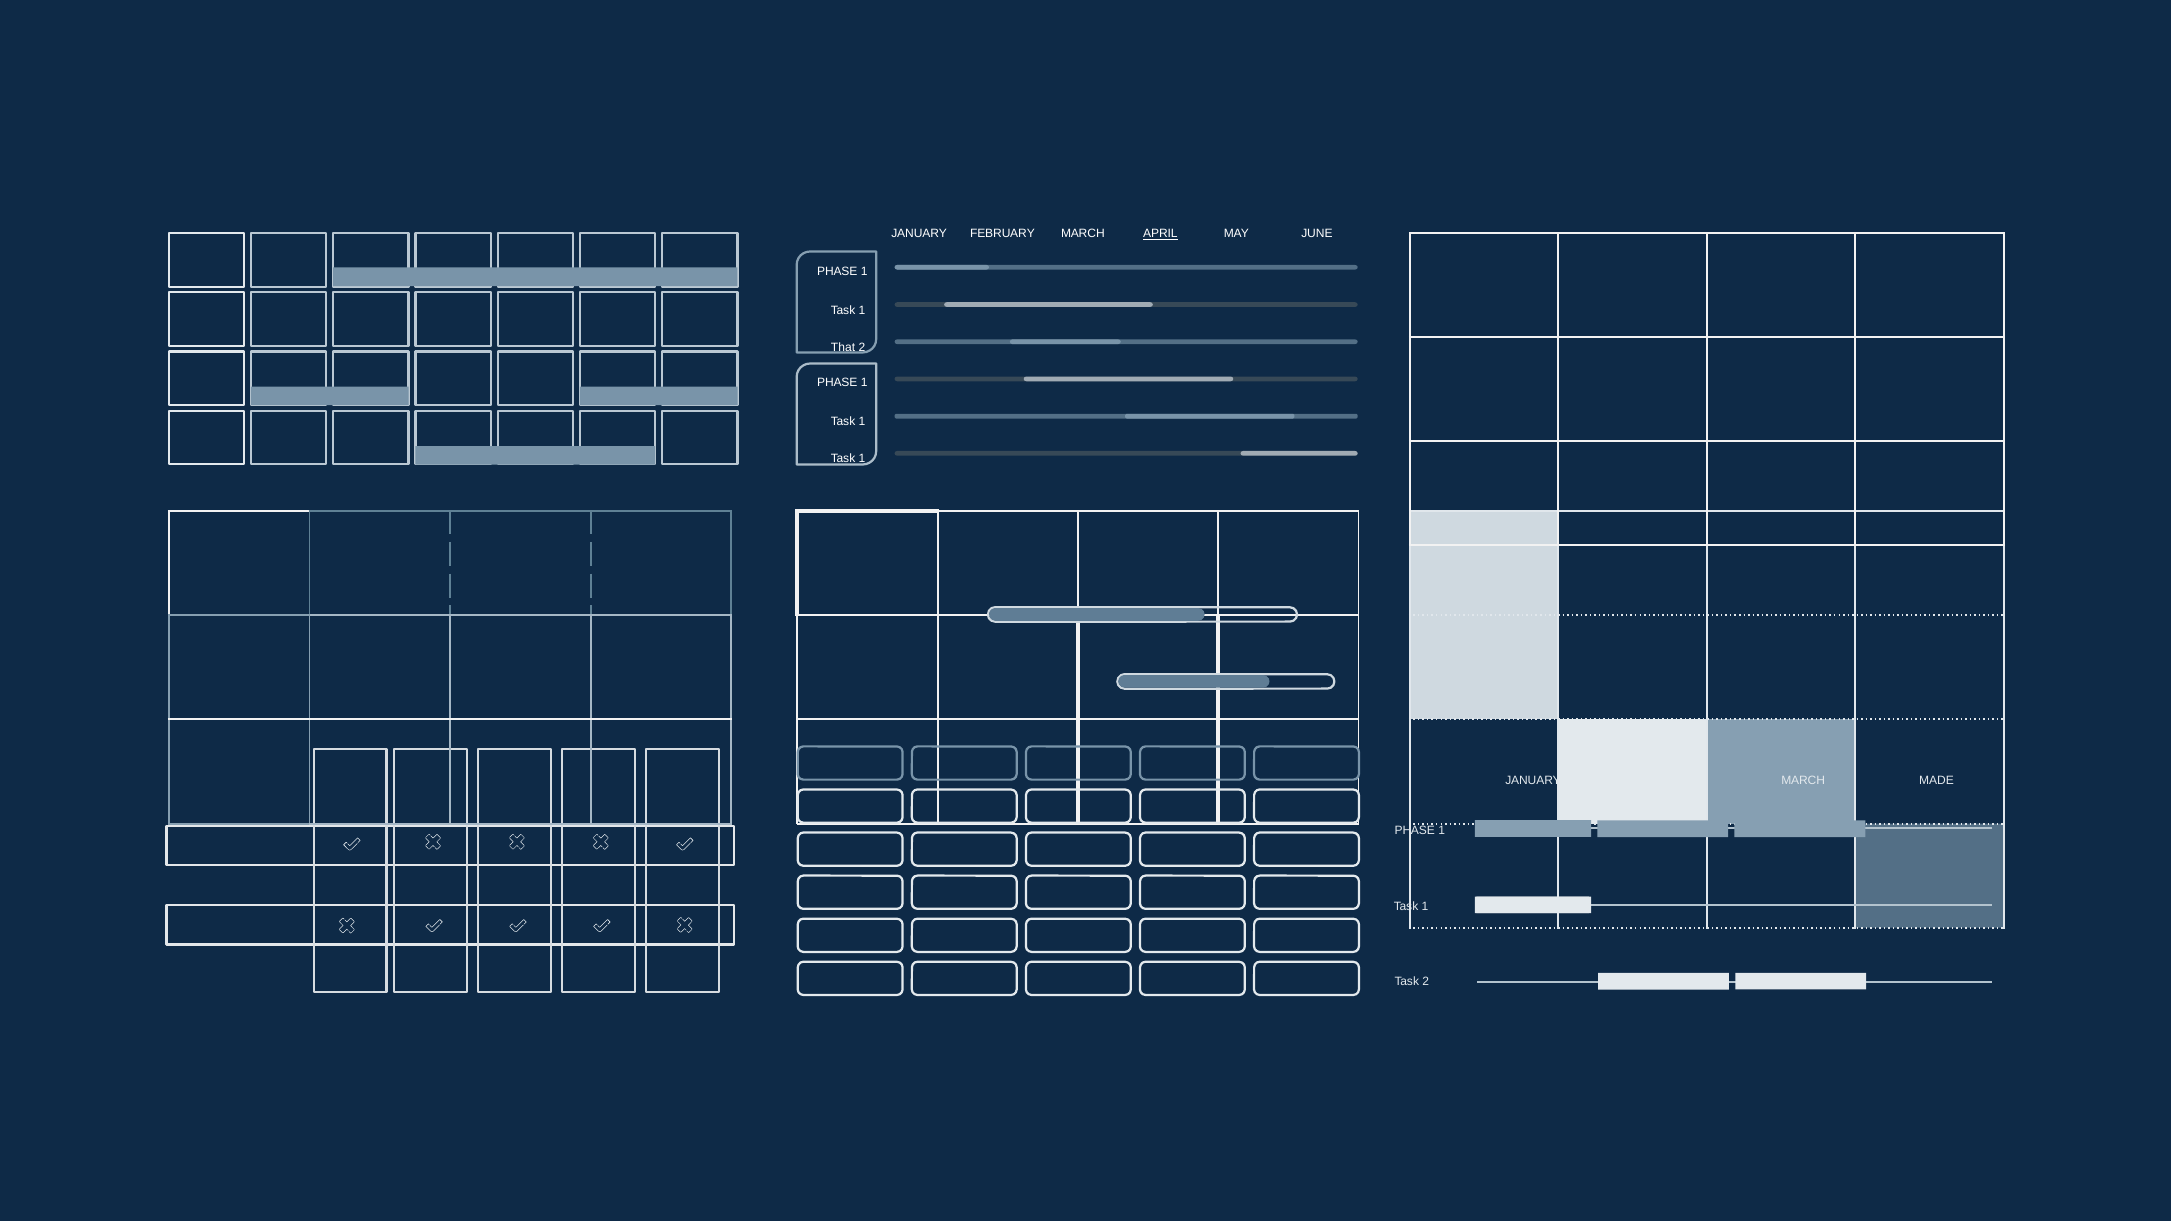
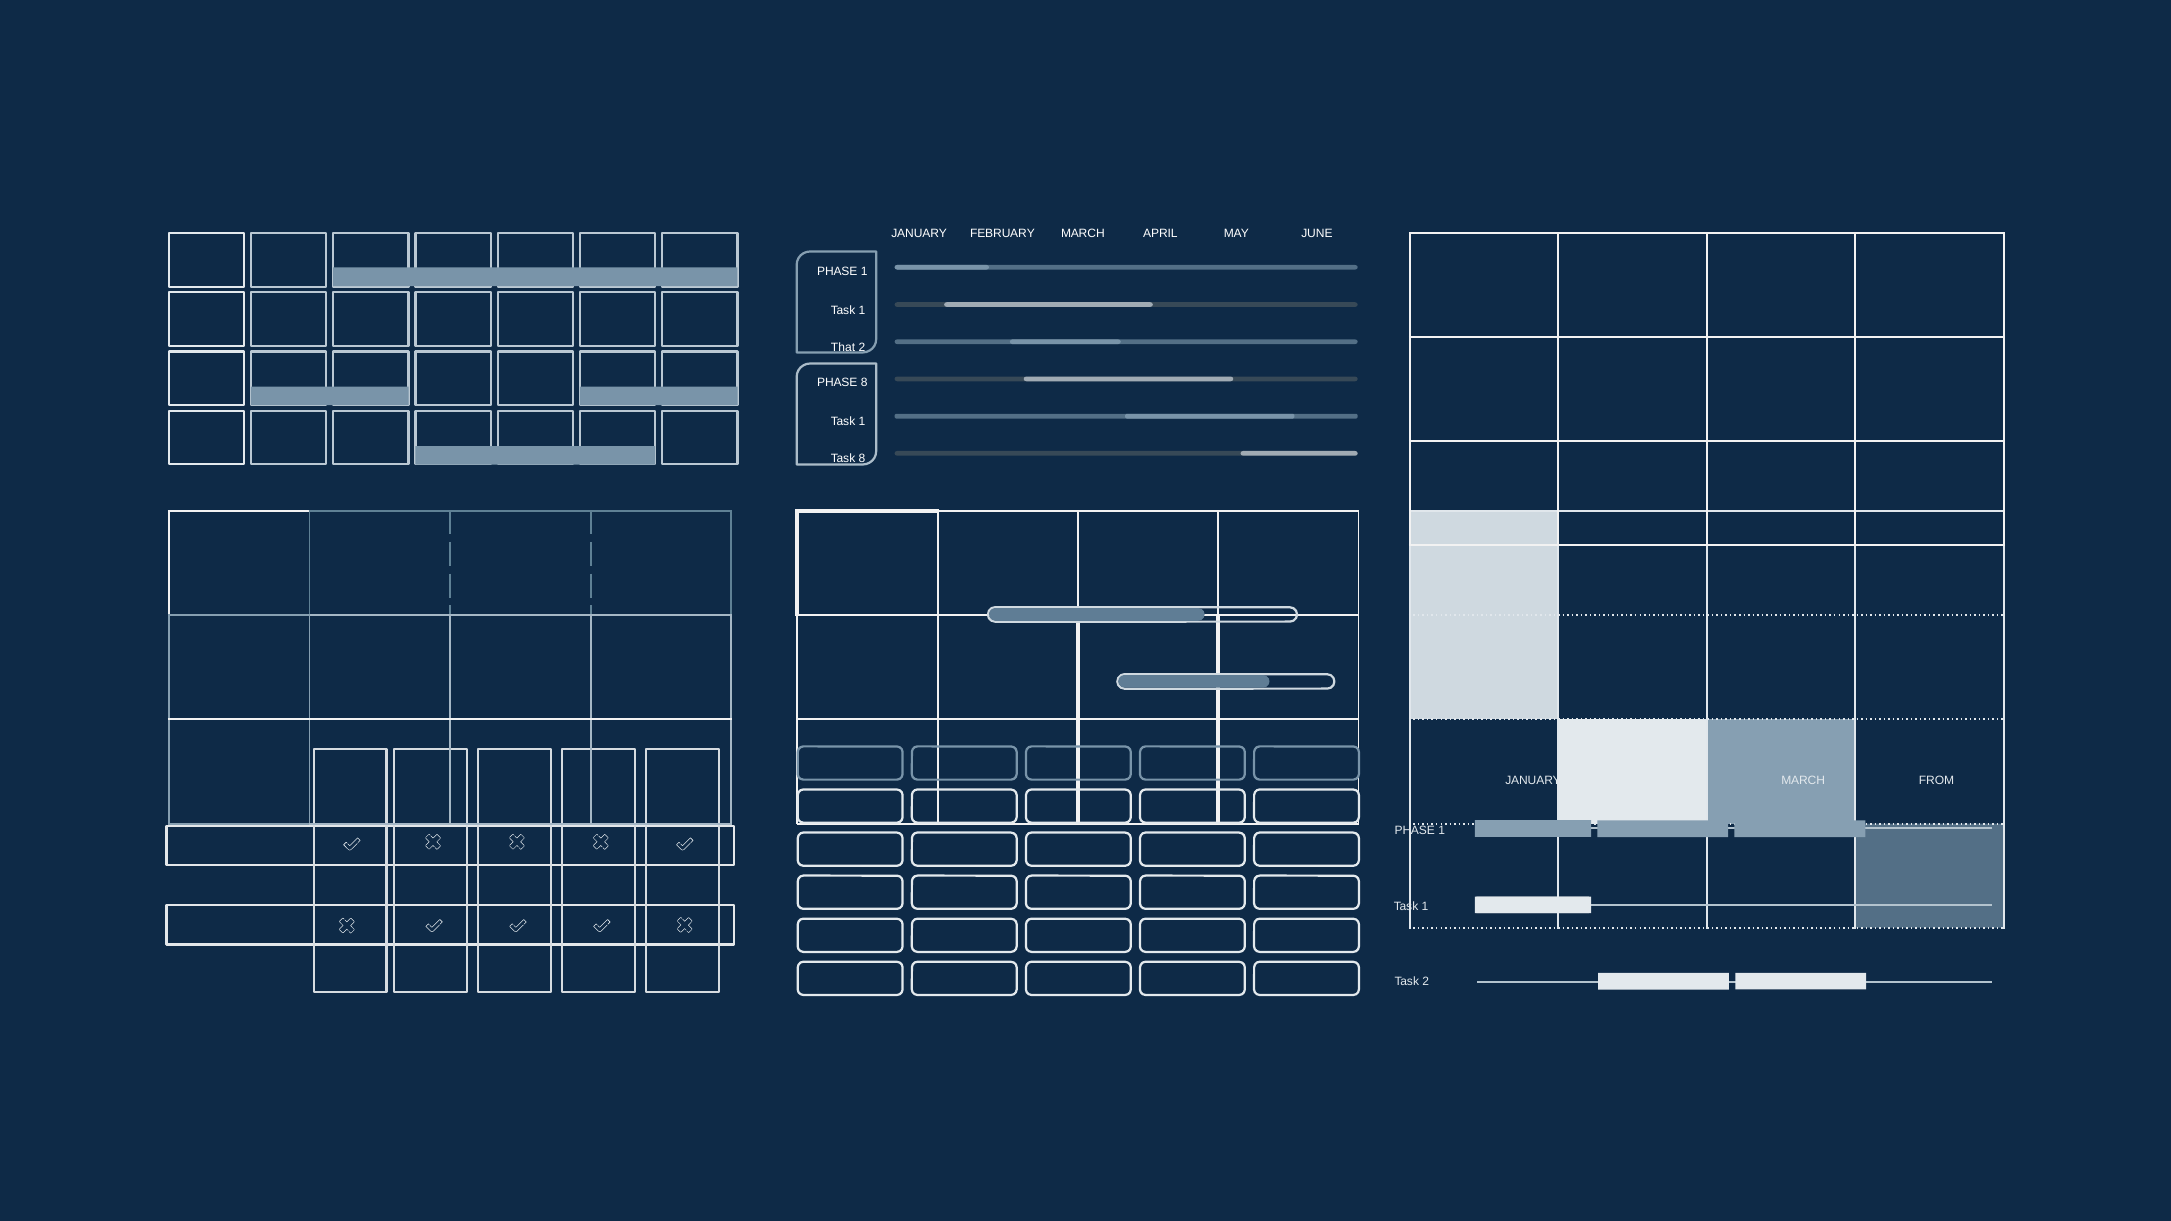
APRIL underline: present -> none (1160, 234)
1: 1 -> 8 (864, 382)
1: 1 -> 8 (862, 459)
MADE: MADE -> FROM (1937, 781)
